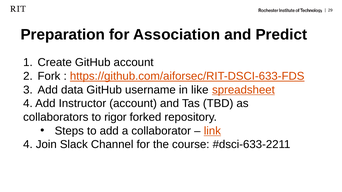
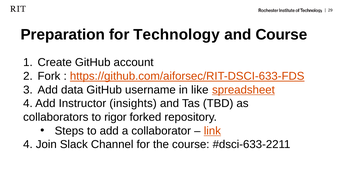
Association: Association -> Technology (177, 35)
and Predict: Predict -> Course (281, 35)
Instructor account: account -> insights (133, 104)
